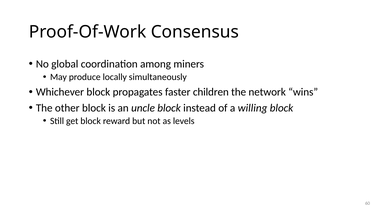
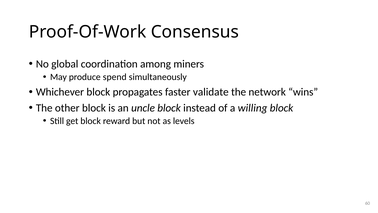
locally: locally -> spend (115, 77)
children: children -> validate (211, 92)
